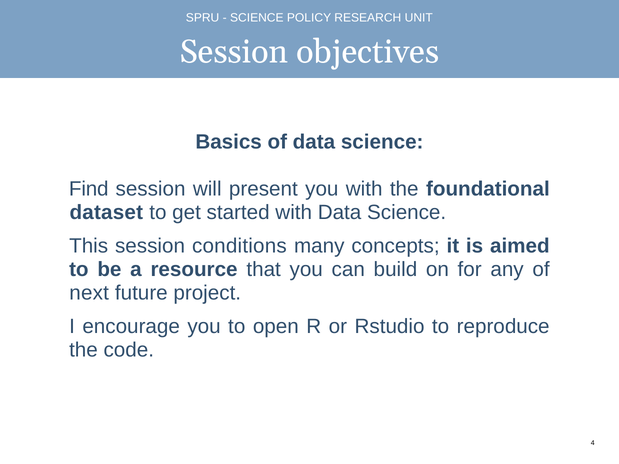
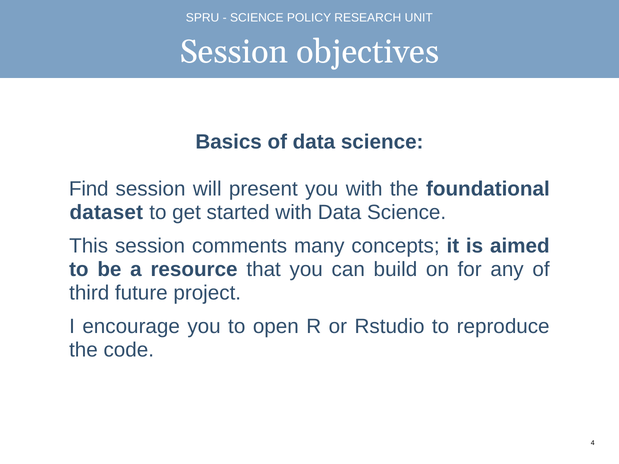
conditions: conditions -> comments (240, 246)
next: next -> third (89, 293)
